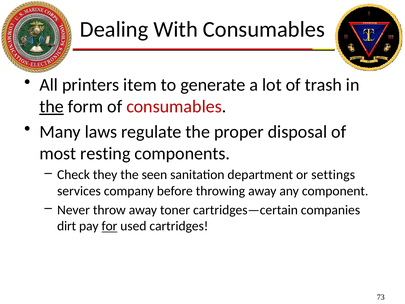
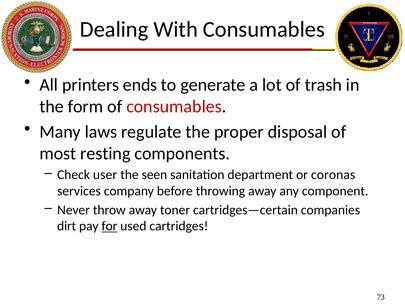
item: item -> ends (140, 85)
the underline: present -> none (52, 107)
they: they -> user (105, 175)
settings: settings -> coronas (333, 175)
